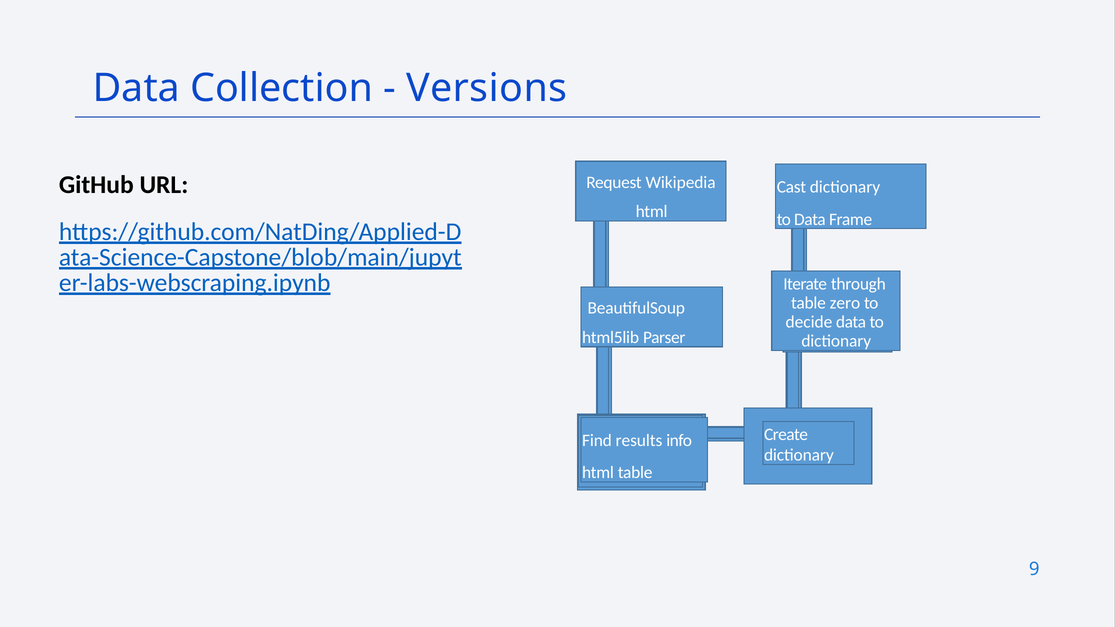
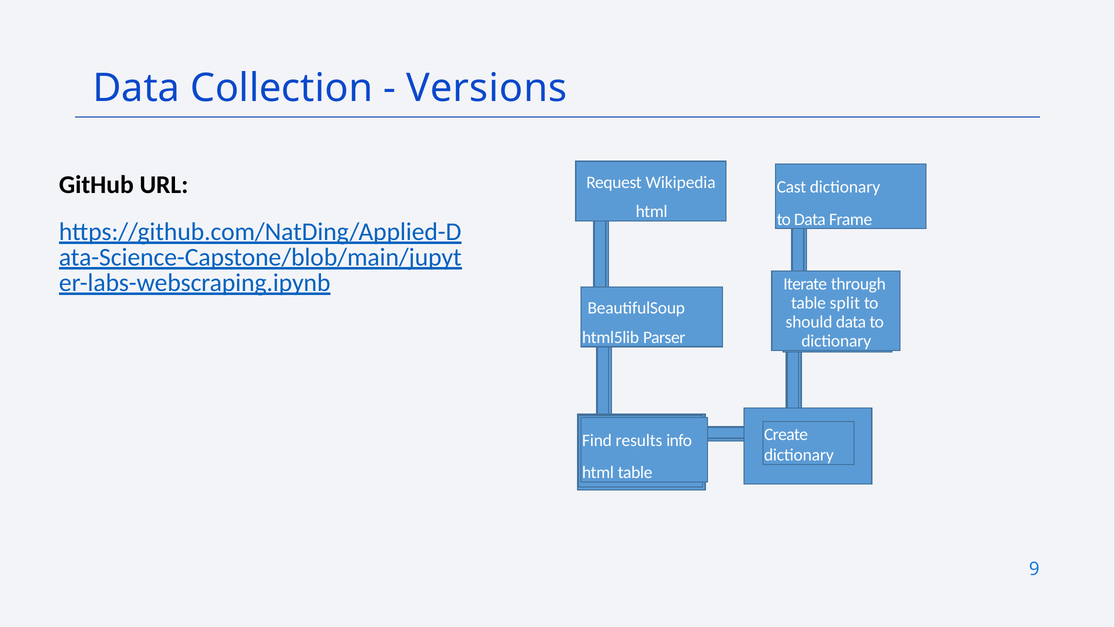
zero: zero -> split (845, 303)
decide: decide -> should (809, 322)
